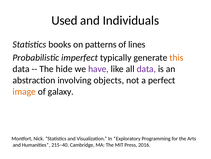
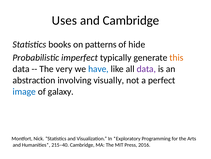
Used: Used -> Uses (64, 20)
and Individuals: Individuals -> Cambridge (131, 20)
lines: lines -> hide (137, 44)
hide: hide -> very (64, 69)
have colour: purple -> blue (98, 69)
objects: objects -> visually (109, 80)
image colour: orange -> blue (24, 91)
